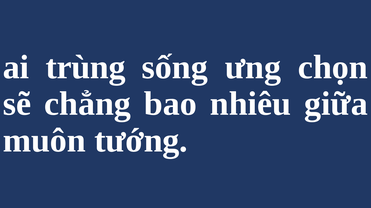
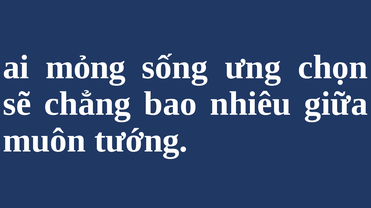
trùng: trùng -> mỏng (86, 67)
